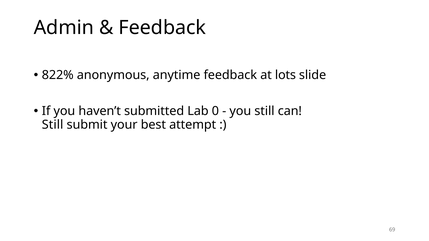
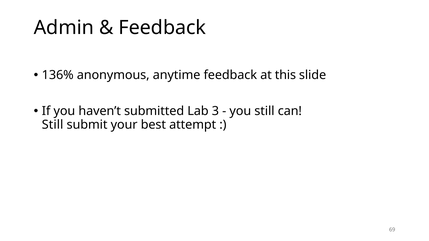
822%: 822% -> 136% (58, 75)
lots: lots -> this (285, 75)
0: 0 -> 3 (215, 111)
